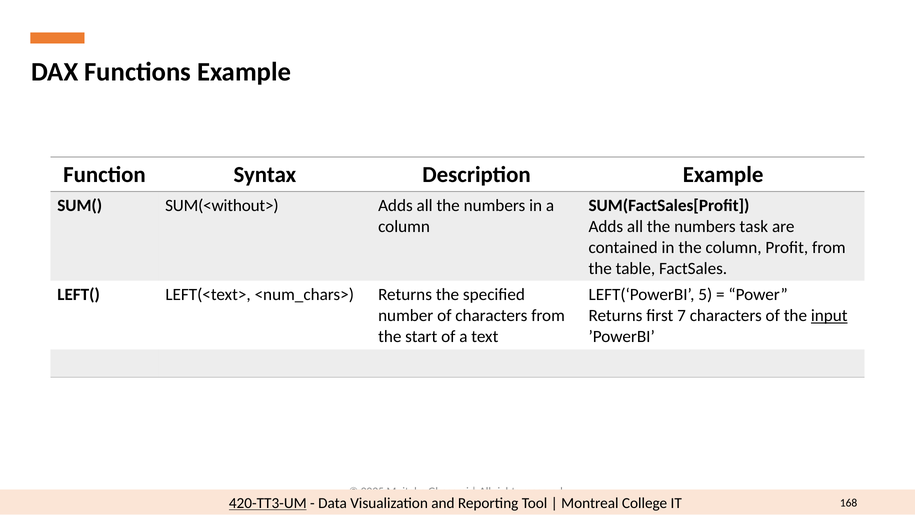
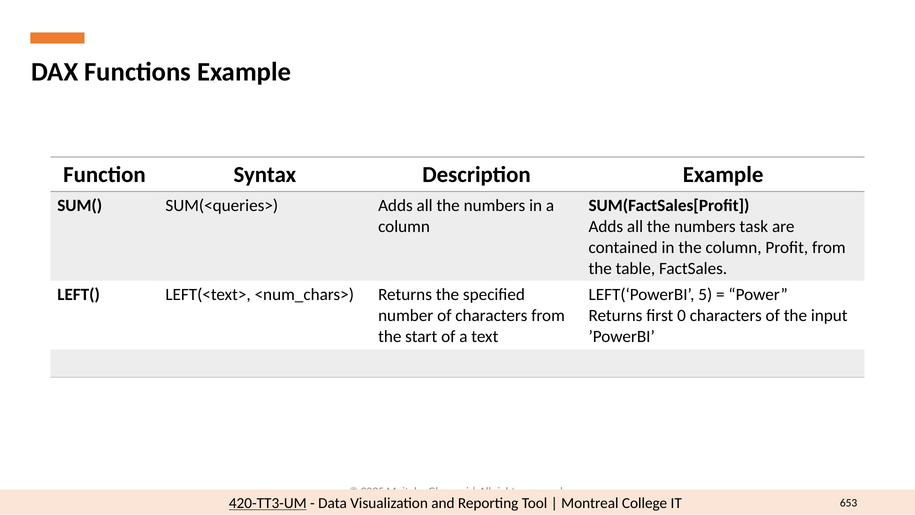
SUM(<without>: SUM(<without> -> SUM(<queries> (222, 205)
7: 7 -> 0 (682, 316)
input underline: present -> none (829, 316)
168: 168 -> 653 (849, 503)
